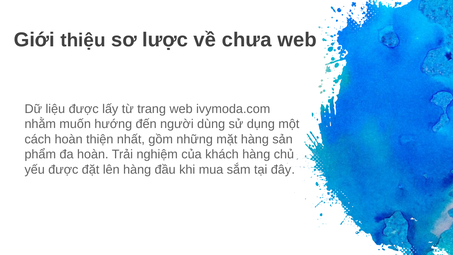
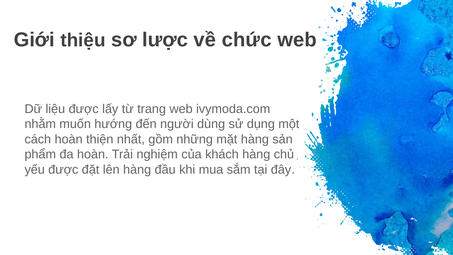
chưa: chưa -> chức (247, 40)
